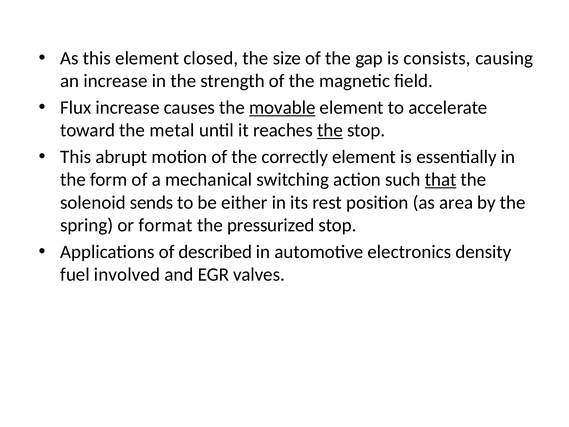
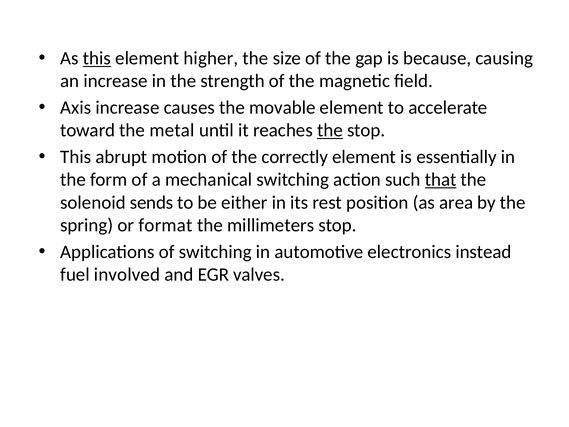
this underline: none -> present (97, 58)
closed: closed -> higher (211, 58)
consists: consists -> because (437, 58)
Flux: Flux -> Axis (76, 108)
movable underline: present -> none (282, 108)
pressurized: pressurized -> millimeters (271, 225)
of described: described -> switching (215, 252)
density: density -> instead (483, 252)
